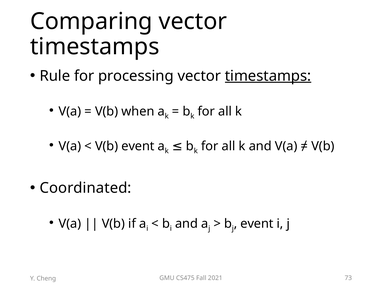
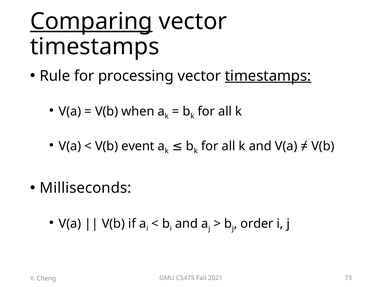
Comparing underline: none -> present (91, 21)
Coordinated: Coordinated -> Milliseconds (86, 188)
event: event -> order (257, 223)
